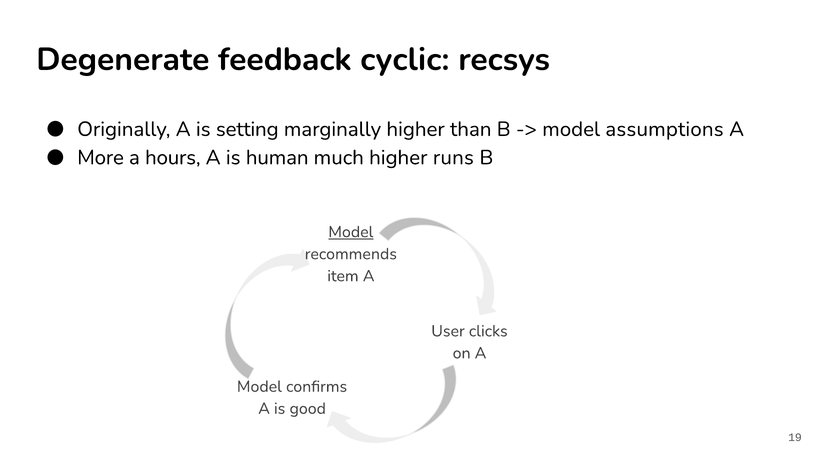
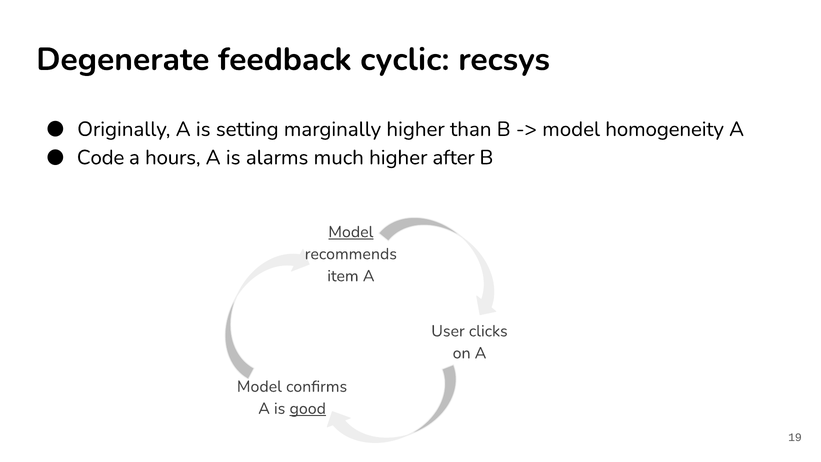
assumptions: assumptions -> homogeneity (665, 129)
More: More -> Code (101, 157)
human: human -> alarms (277, 157)
runs: runs -> after (454, 157)
good underline: none -> present (308, 408)
